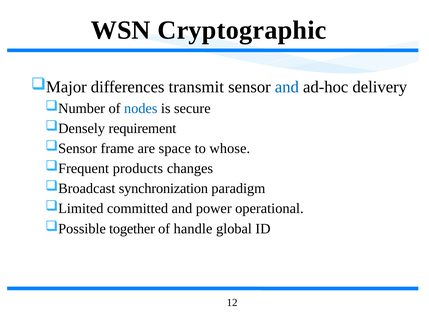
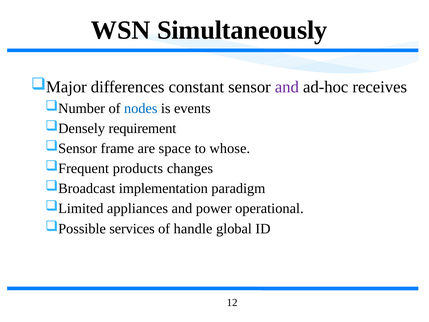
Cryptographic: Cryptographic -> Simultaneously (242, 30)
transmit: transmit -> constant (196, 87)
and colour: blue -> purple (287, 87)
delivery: delivery -> receives (380, 87)
secure: secure -> events (192, 108)
synchronization: synchronization -> implementation (163, 188)
committed: committed -> appliances (137, 208)
together: together -> services (132, 228)
